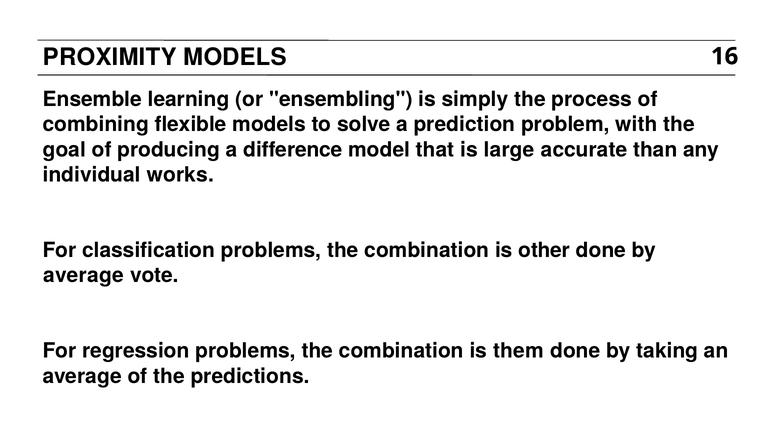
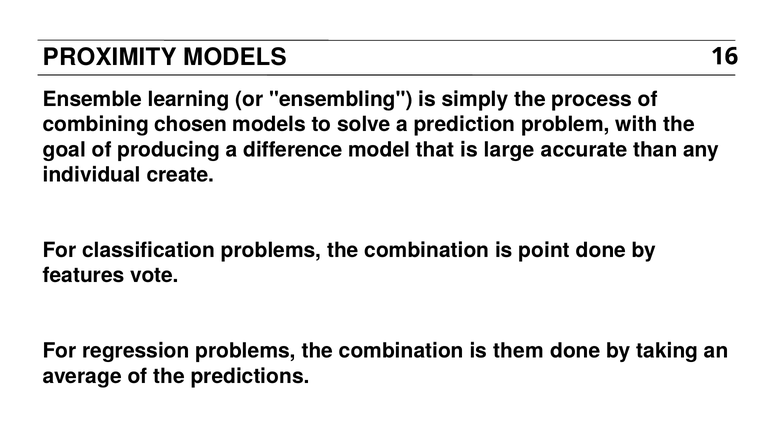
flexible: flexible -> chosen (191, 125)
works: works -> create (180, 175)
other: other -> point (544, 250)
average: average -> features (84, 276)
